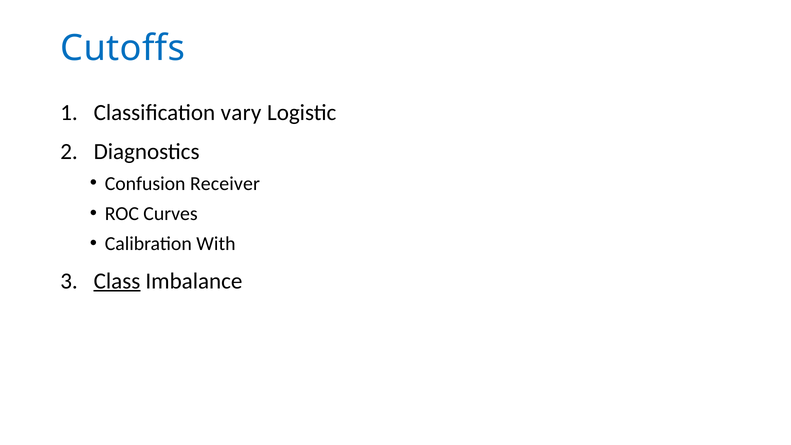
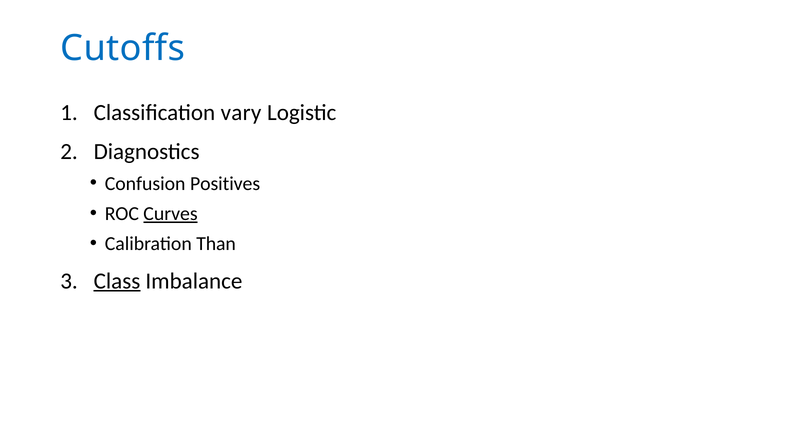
Receiver: Receiver -> Positives (225, 184)
Curves underline: none -> present (171, 214)
With: With -> Than (216, 244)
